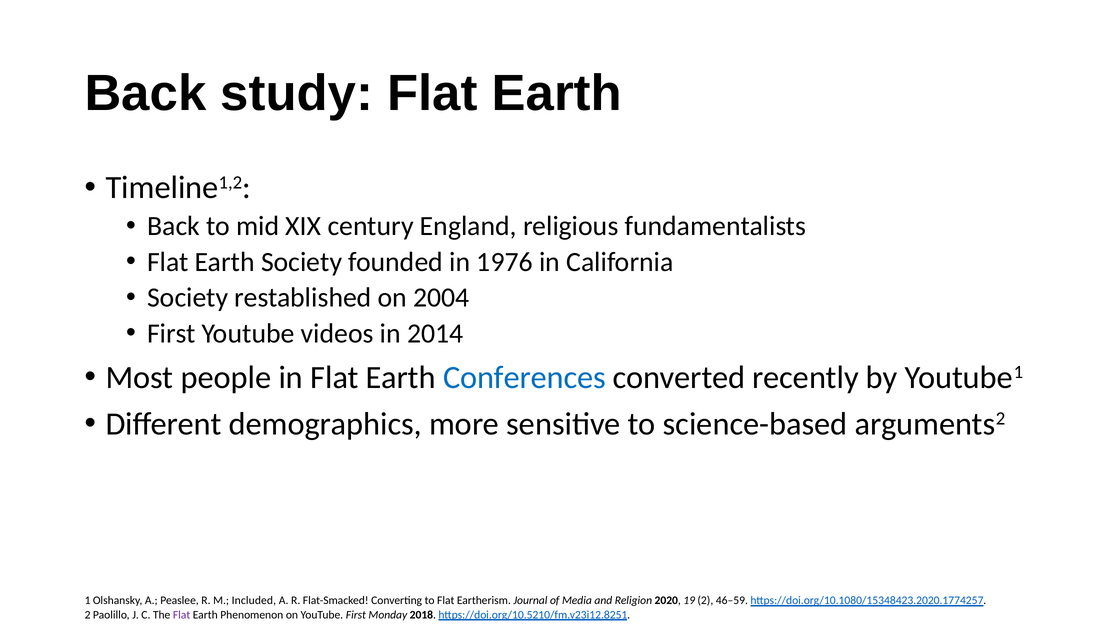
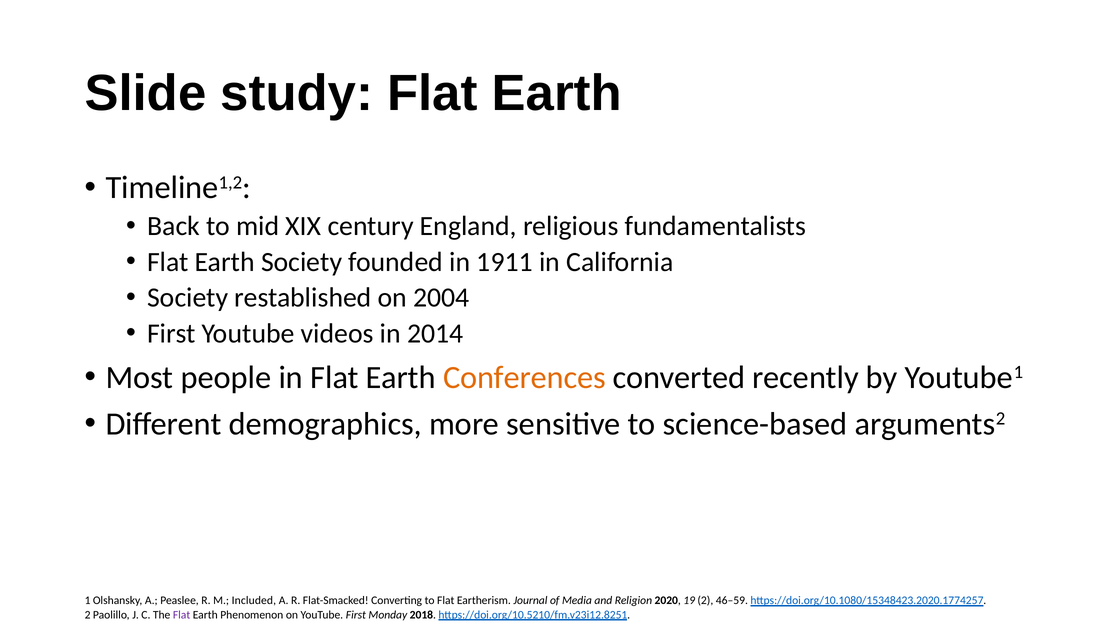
Back: Back -> Slide (146, 93)
1976: 1976 -> 1911 (505, 262)
Conferences colour: blue -> orange (524, 377)
